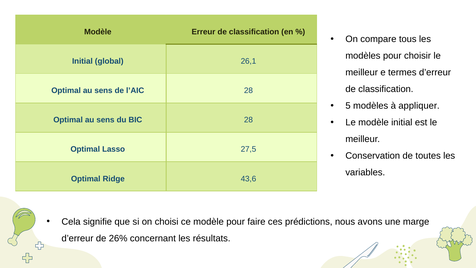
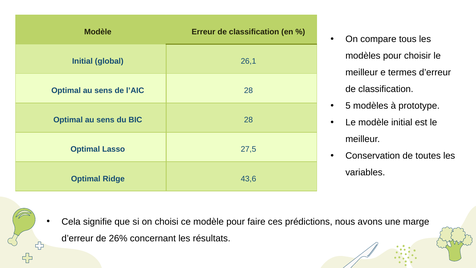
appliquer: appliquer -> prototype (419, 106)
